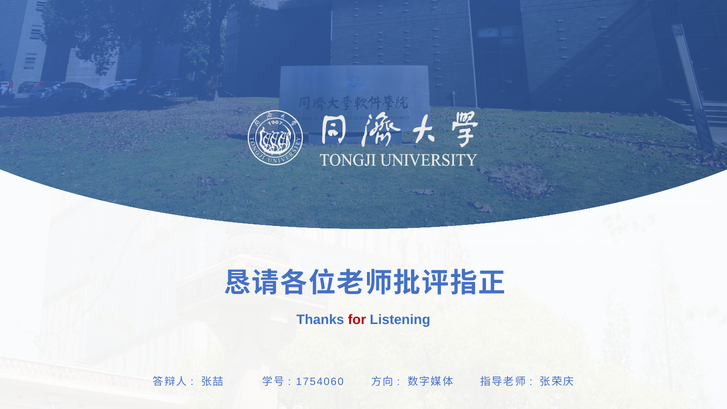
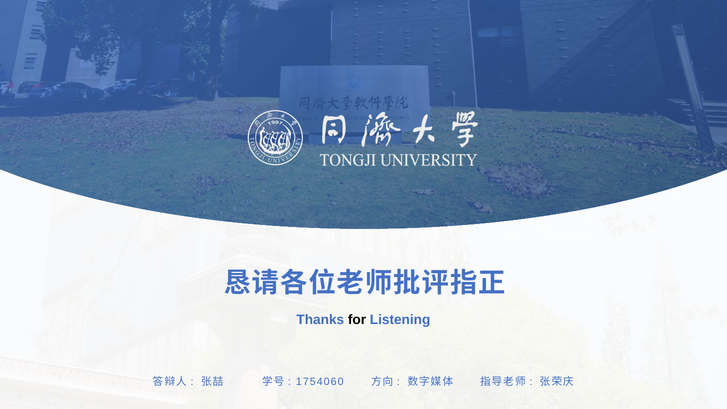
for colour: red -> black (357, 319)
